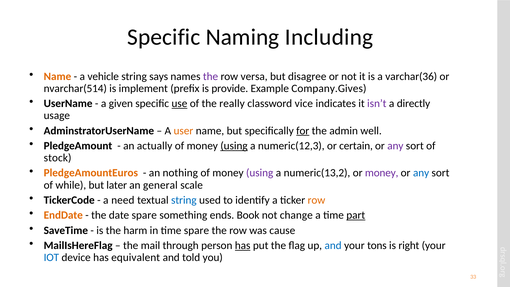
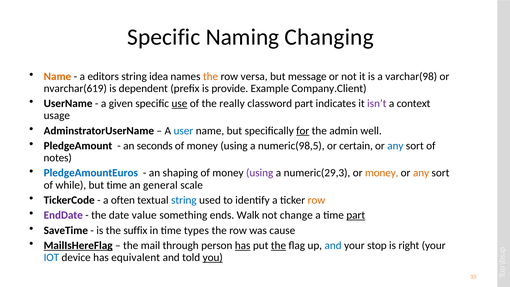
Including: Including -> Changing (329, 37)
vehicle: vehicle -> editors (103, 76)
says: says -> idea (159, 76)
the colour: purple -> orange (211, 76)
disagree: disagree -> message (307, 76)
varchar(36: varchar(36 -> varchar(98 (411, 76)
nvarchar(514: nvarchar(514 -> nvarchar(619 (75, 88)
implement: implement -> dependent (143, 88)
Company.Gives: Company.Gives -> Company.Client (329, 88)
classword vice: vice -> part (304, 103)
directly: directly -> context (414, 103)
user colour: orange -> blue (183, 131)
actually: actually -> seconds (155, 146)
using underline: present -> none (234, 146)
numeric(12,3: numeric(12,3 -> numeric(98,5 (291, 146)
any colour: purple -> blue (395, 146)
stock: stock -> notes (58, 158)
PledgeAmountEuros colour: orange -> blue (91, 173)
nothing: nothing -> shaping (180, 173)
numeric(13,2: numeric(13,2 -> numeric(29,3 (317, 173)
money colour: purple -> orange (382, 173)
any colour: blue -> orange (421, 173)
but later: later -> time (117, 185)
need: need -> often (123, 200)
EndDate colour: orange -> purple (63, 215)
date spare: spare -> value (144, 215)
Book: Book -> Walk (248, 215)
harm: harm -> suffix (135, 230)
time spare: spare -> types (196, 230)
MailIsHereFlag underline: none -> present (78, 245)
the underline: none -> present (278, 245)
tons: tons -> stop (377, 245)
you underline: none -> present (213, 257)
